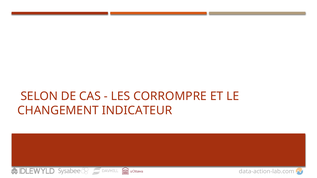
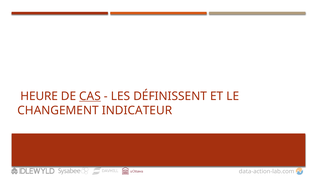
SELON: SELON -> HEURE (39, 96)
CAS underline: none -> present (90, 96)
CORROMPRE: CORROMPRE -> DÉFINISSENT (170, 96)
